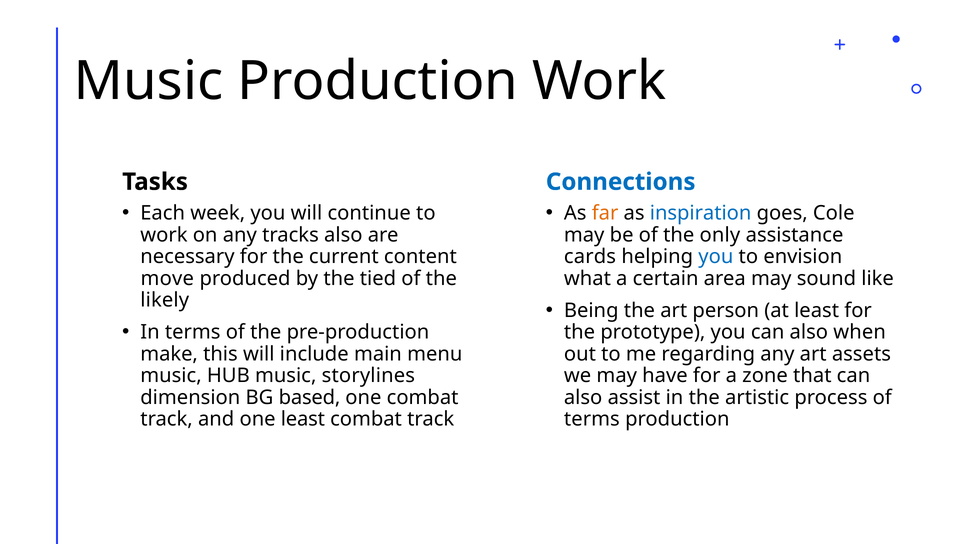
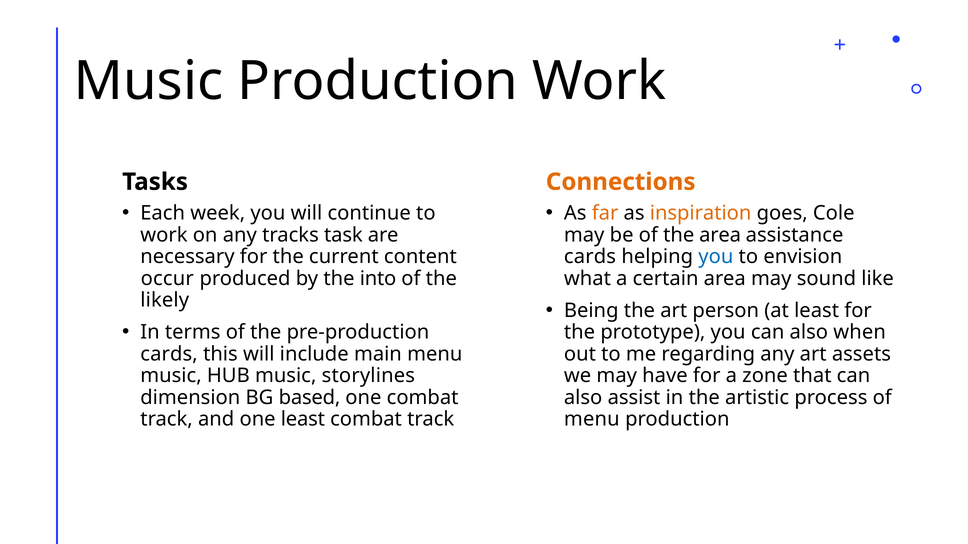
Connections colour: blue -> orange (621, 182)
inspiration colour: blue -> orange (701, 213)
tracks also: also -> task (343, 235)
the only: only -> area (720, 235)
move: move -> occur (167, 279)
tied: tied -> into (378, 279)
make: make -> cards (169, 354)
terms: terms -> menu (592, 420)
